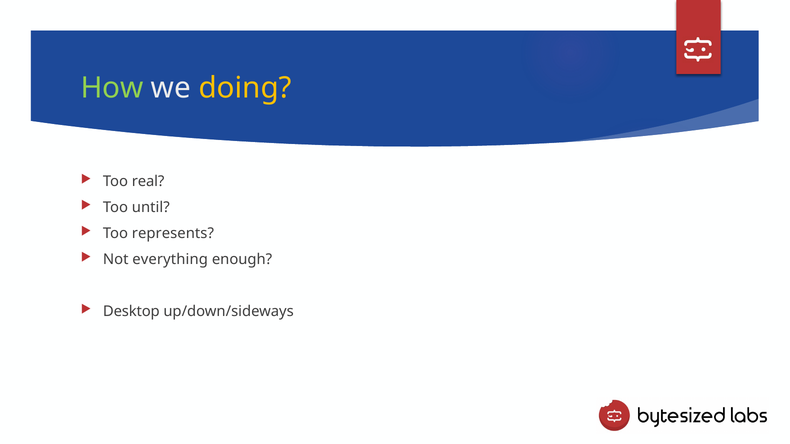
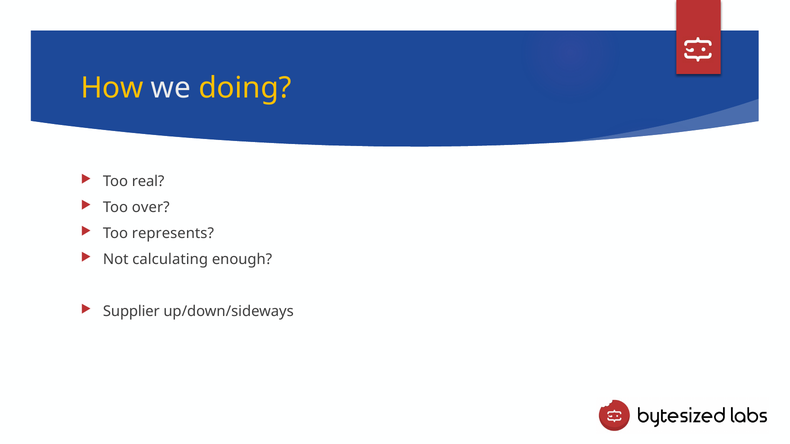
How colour: light green -> yellow (112, 88)
until: until -> over (151, 208)
everything: everything -> calculating (170, 260)
Desktop: Desktop -> Supplier (131, 312)
